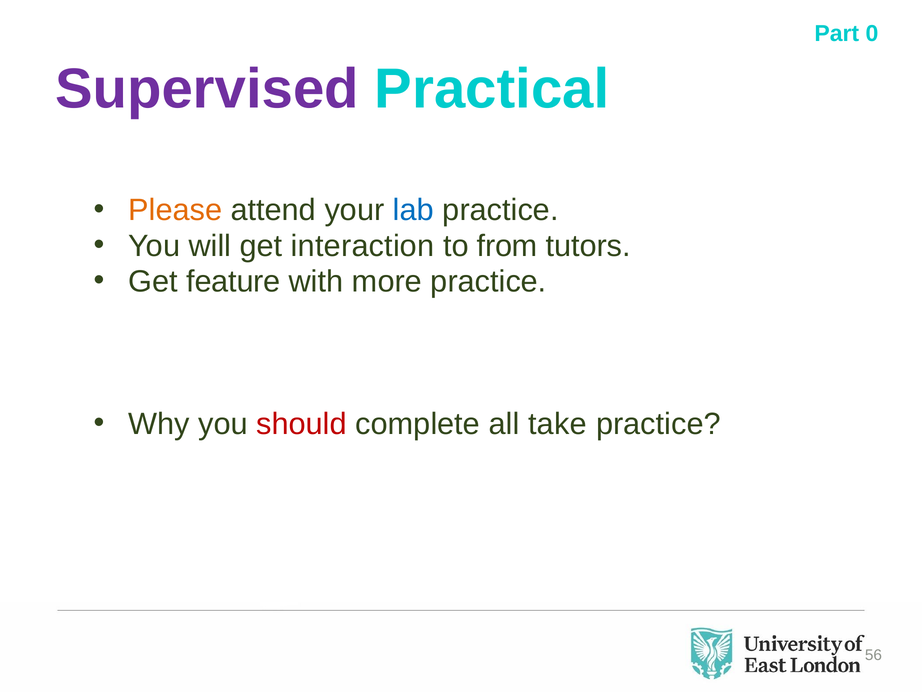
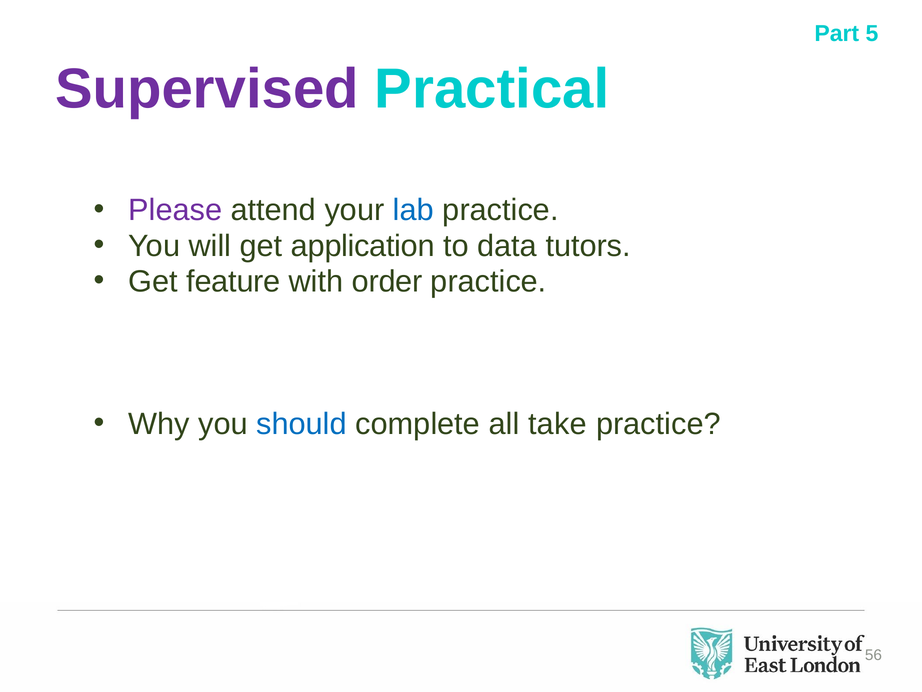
0: 0 -> 5 (872, 33)
Please colour: orange -> purple (175, 210)
interaction: interaction -> application (363, 246)
from: from -> data (507, 246)
more: more -> order (387, 281)
should colour: red -> blue (302, 424)
